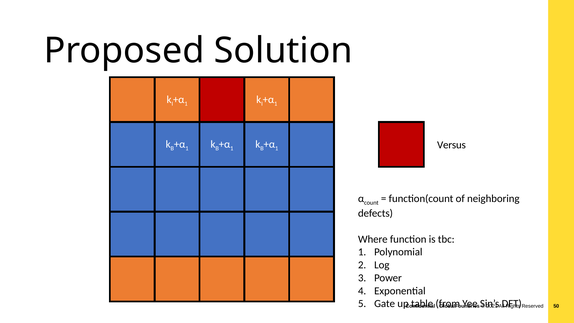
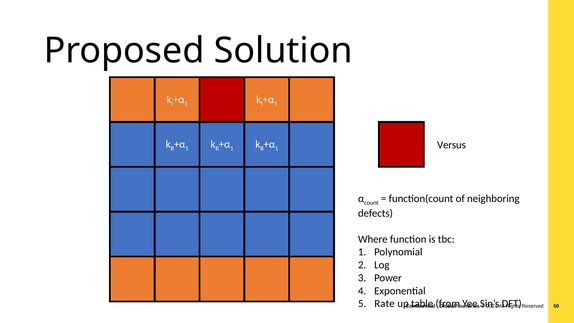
Gate: Gate -> Rate (385, 304)
